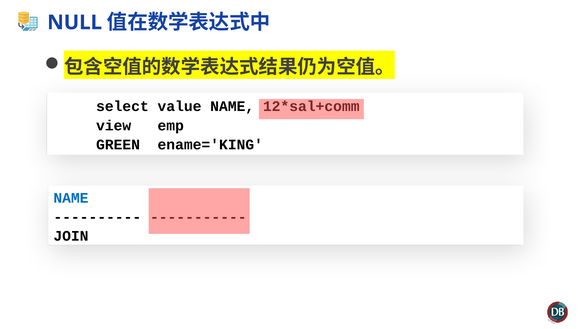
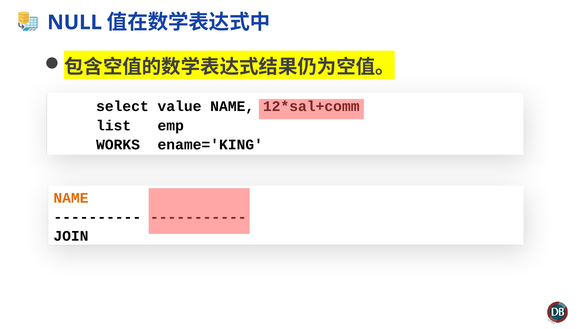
view: view -> list (114, 125)
GREEN: GREEN -> WORKS (118, 144)
NAME colour: blue -> orange (71, 198)
